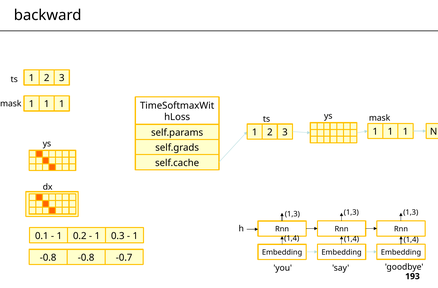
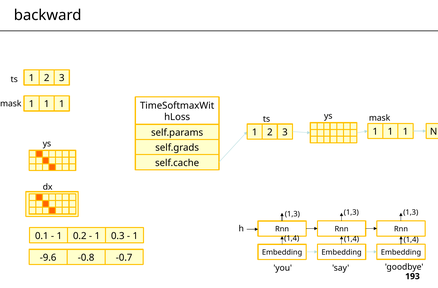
-0.8: -0.8 -> -9.6 (48, 257)
